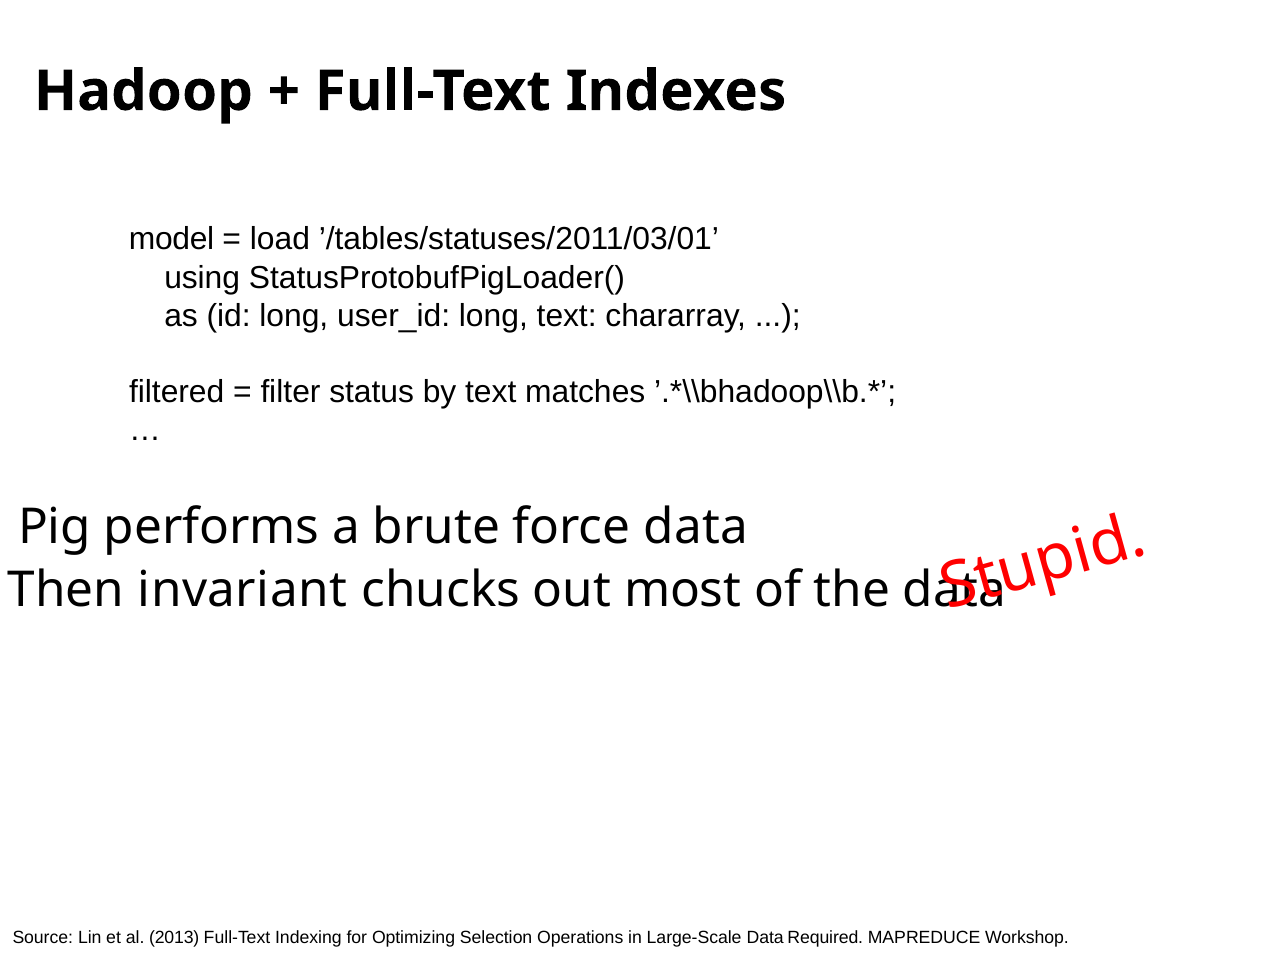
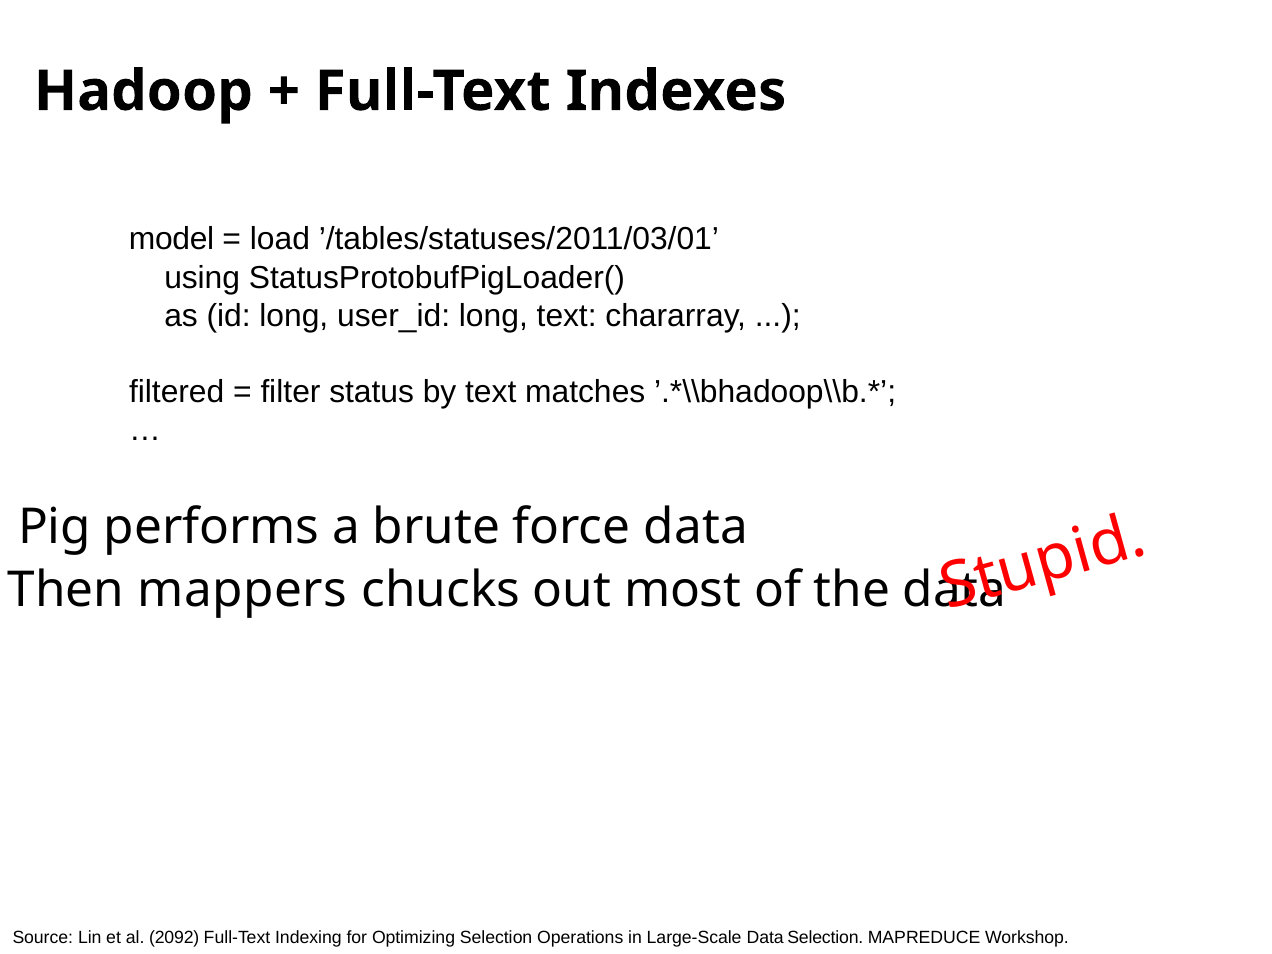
invariant: invariant -> mappers (243, 591)
2013: 2013 -> 2092 (174, 938)
Data Required: Required -> Selection (825, 938)
